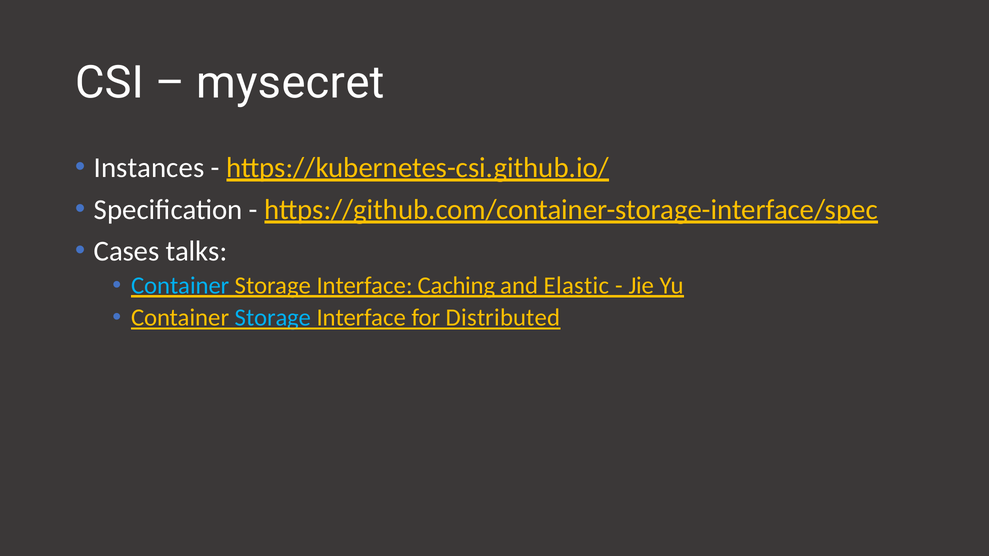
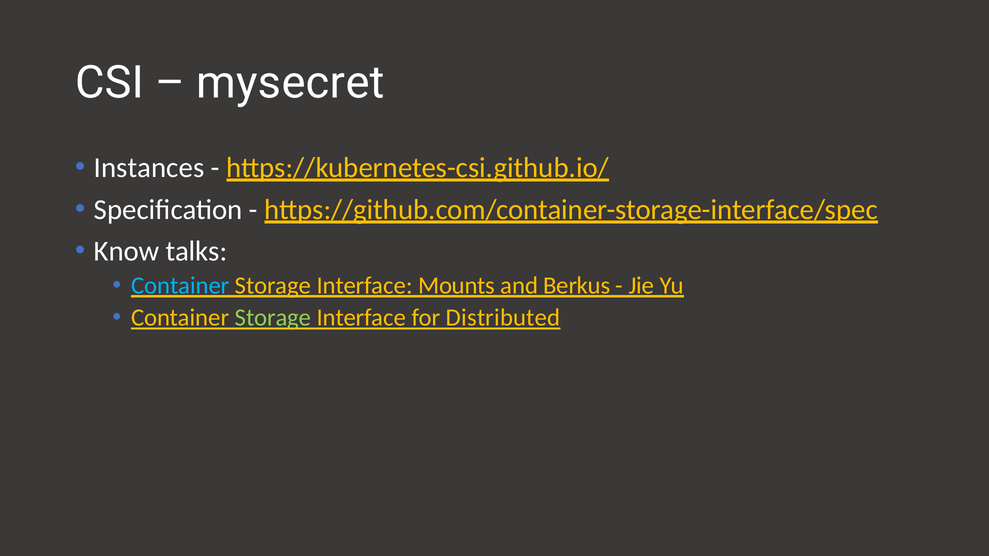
Cases: Cases -> Know (127, 251)
Caching: Caching -> Mounts (457, 286)
Elastic: Elastic -> Berkus (577, 286)
Storage colour: light blue -> light green (273, 318)
